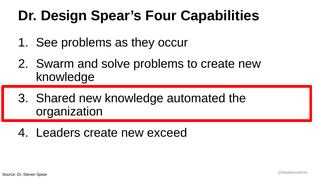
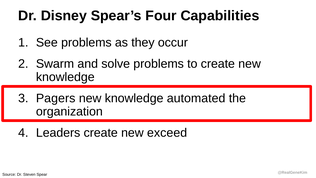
Design: Design -> Disney (64, 16)
Shared: Shared -> Pagers (56, 98)
